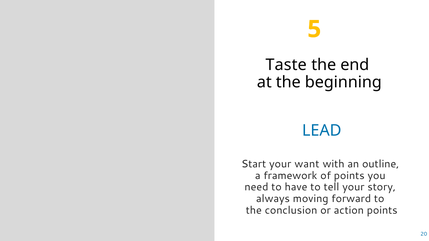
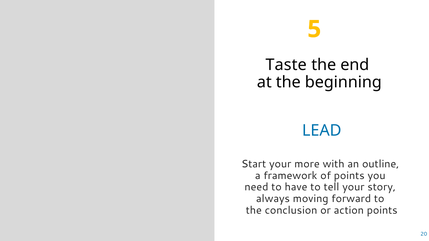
want: want -> more (307, 164)
